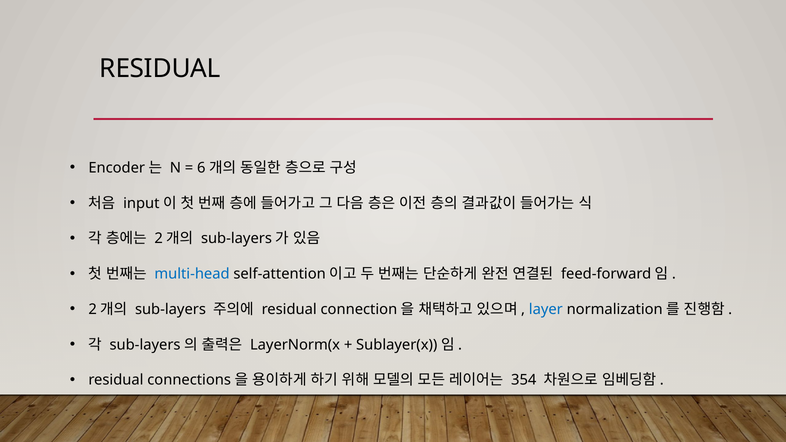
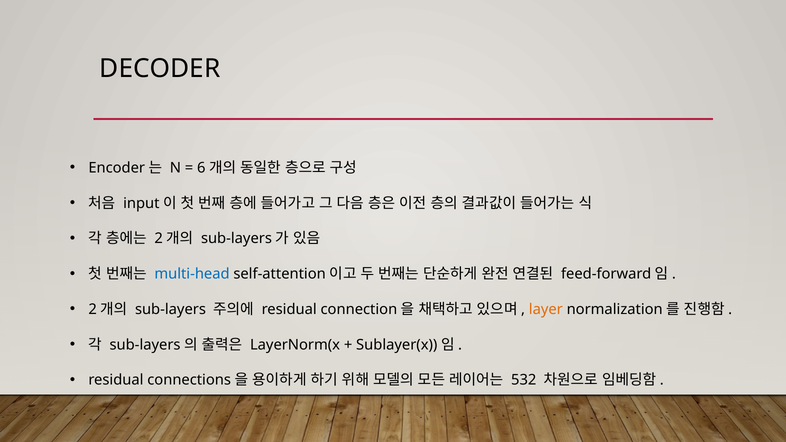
RESIDUAL: RESIDUAL -> DECODER (160, 69)
layer colour: blue -> orange (546, 309)
354: 354 -> 532 (524, 380)
